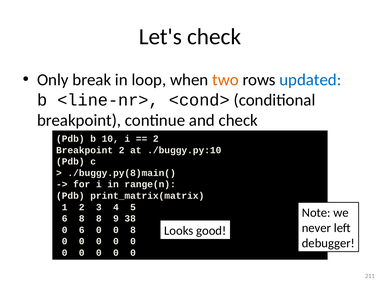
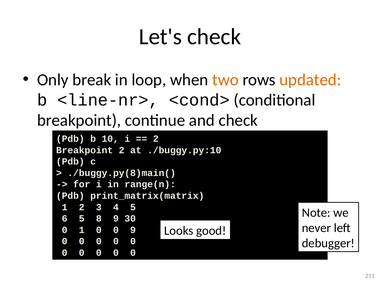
updated colour: blue -> orange (310, 80)
6 8: 8 -> 5 (82, 219)
38: 38 -> 30 (130, 219)
0 6: 6 -> 1 (82, 230)
0 8: 8 -> 9 (133, 230)
